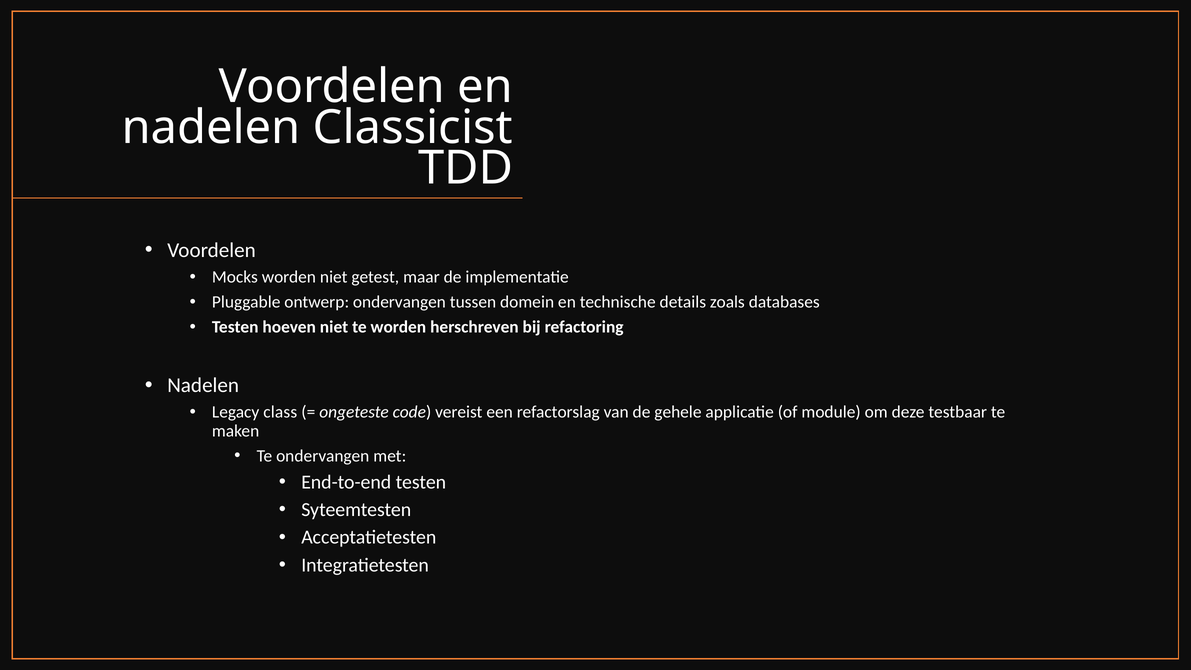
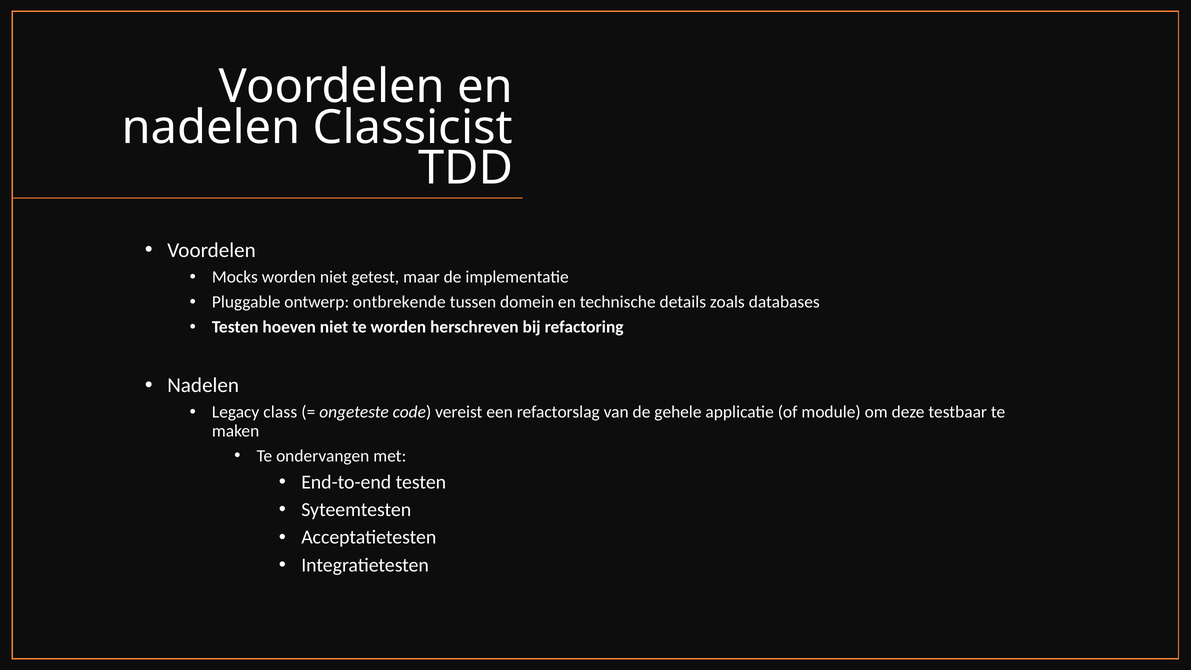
ontwerp ondervangen: ondervangen -> ontbrekende (399, 302)
